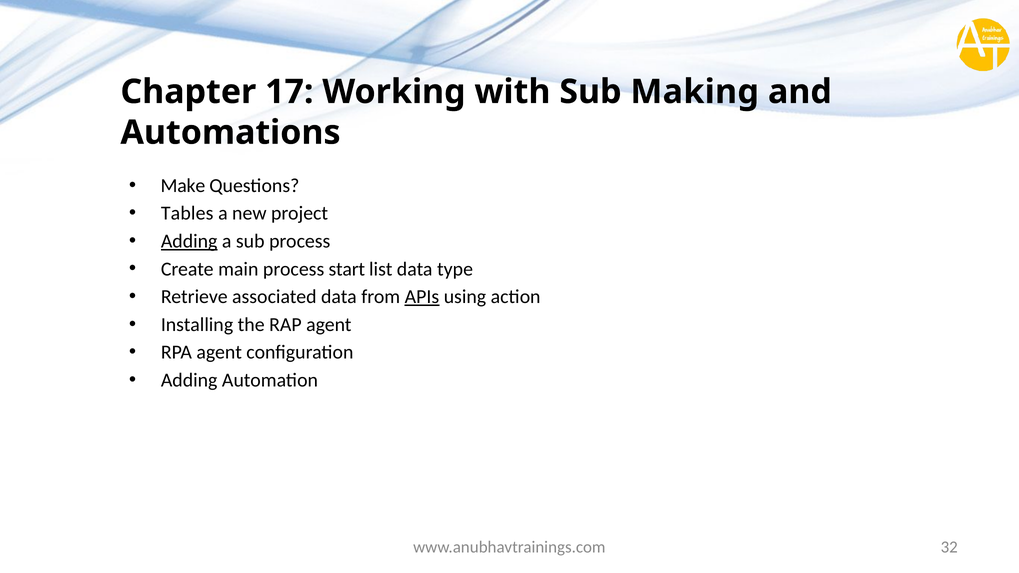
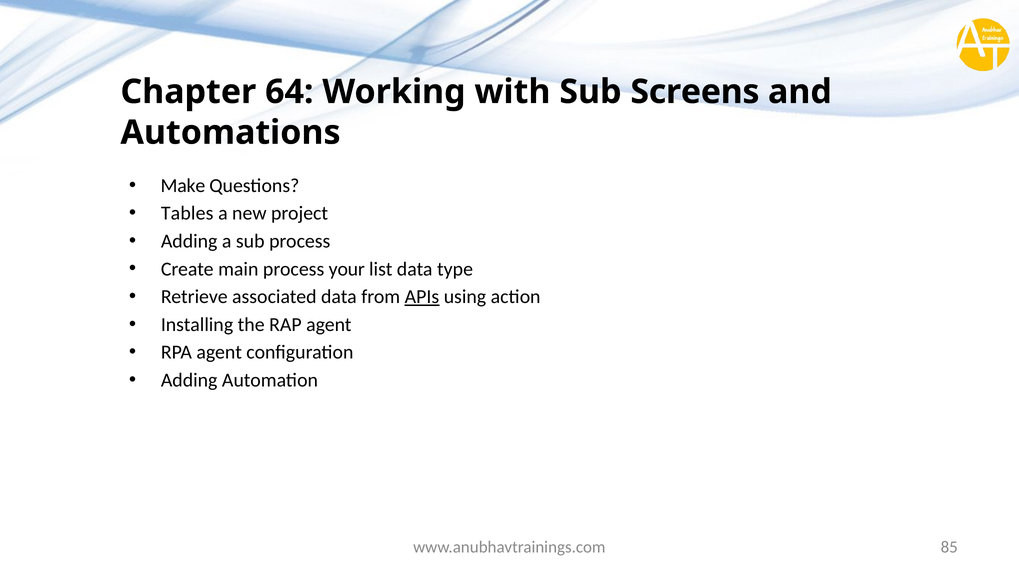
17: 17 -> 64 (289, 92)
Making: Making -> Screens (695, 92)
Adding underline: present -> none (189, 241)
start: start -> your (347, 269)
32: 32 -> 85 (949, 548)
